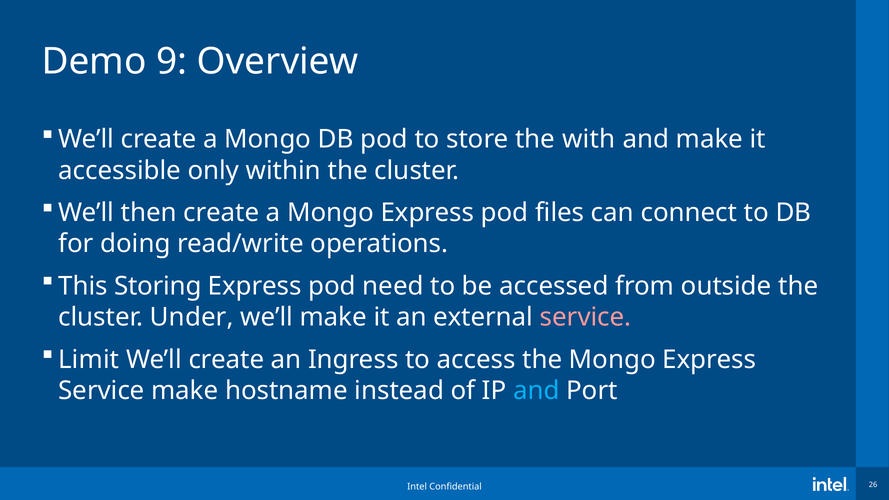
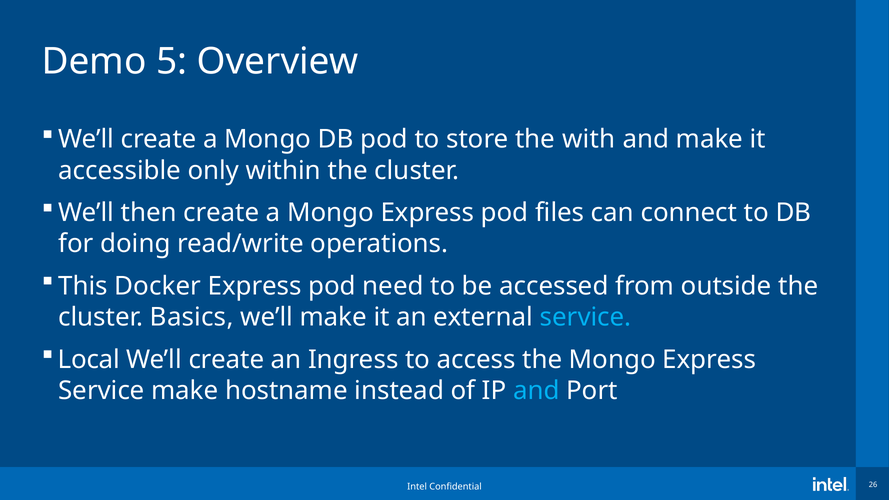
9: 9 -> 5 (172, 61)
Storing: Storing -> Docker (158, 286)
Under: Under -> Basics (192, 317)
service colour: pink -> light blue (586, 317)
Limit: Limit -> Local (89, 359)
